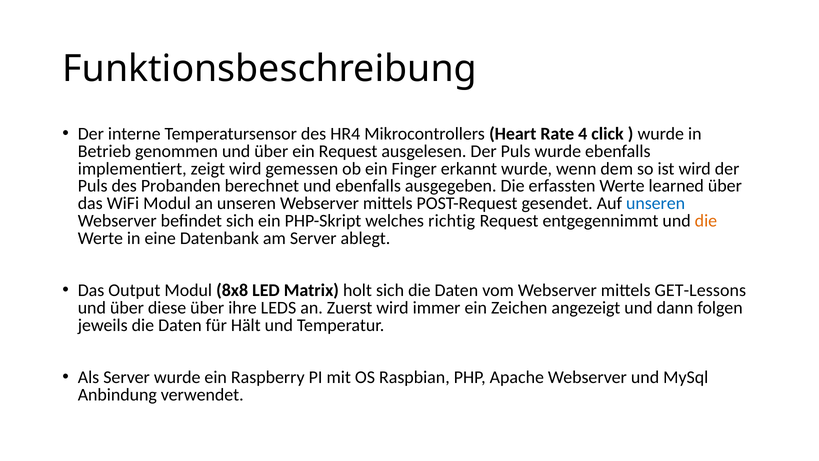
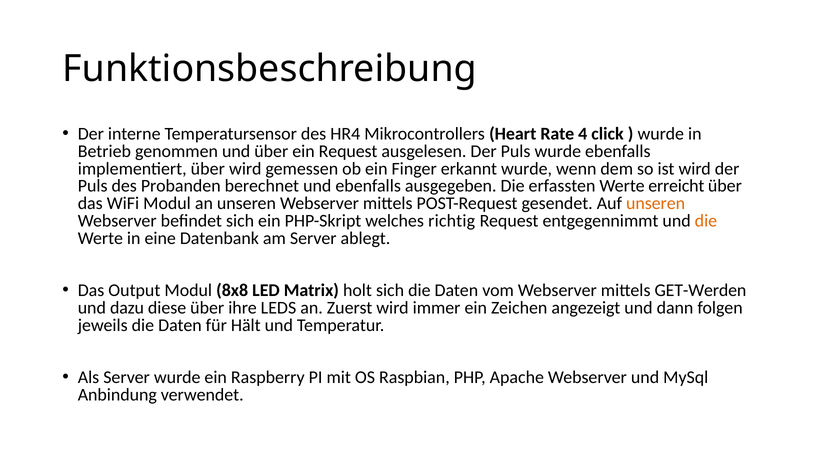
implementiert zeigt: zeigt -> über (208, 169)
learned: learned -> erreicht (676, 186)
unseren colour: blue -> orange (656, 203)
GET-Lessons: GET-Lessons -> GET-Werden (700, 290)
über: über -> dazu (127, 308)
